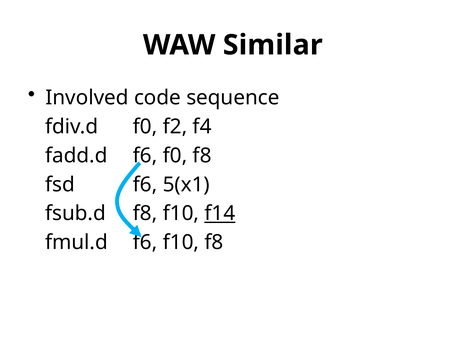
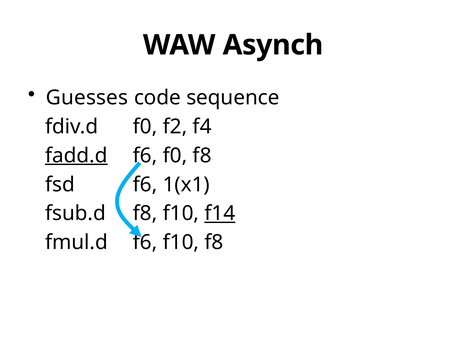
Similar: Similar -> Asynch (273, 45)
Involved: Involved -> Guesses (87, 98)
fadd.d underline: none -> present (76, 156)
5(x1: 5(x1 -> 1(x1 (186, 185)
